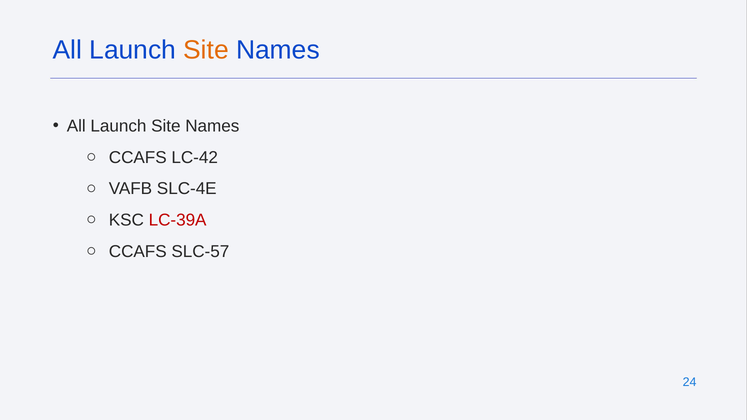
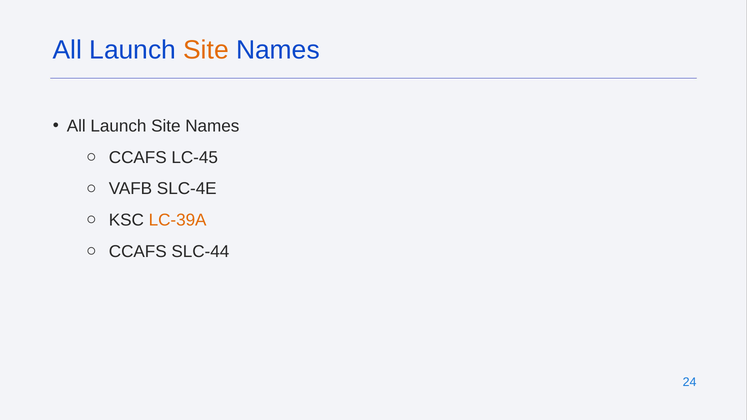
LC-42: LC-42 -> LC-45 (195, 158)
LC-39A colour: red -> orange (178, 220)
SLC-57: SLC-57 -> SLC-44 (200, 252)
